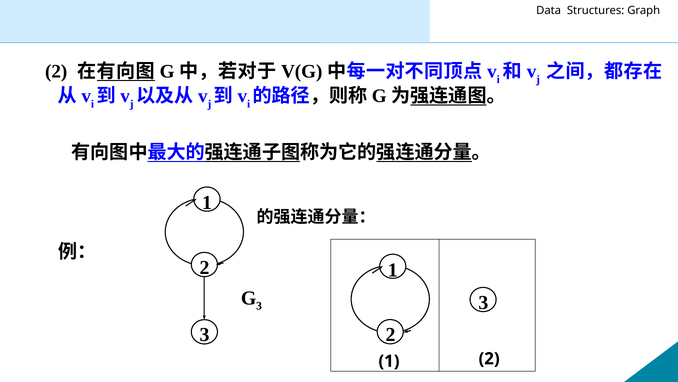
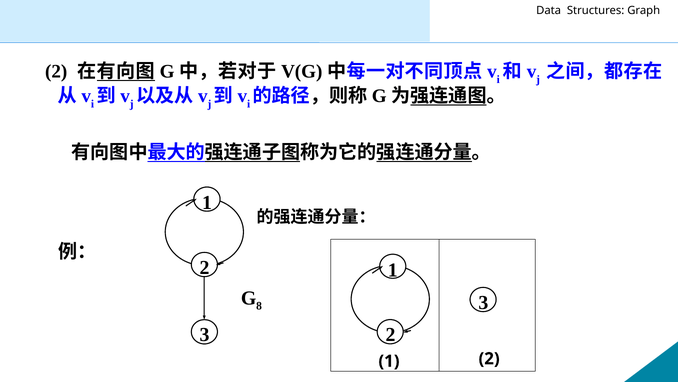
3: 3 -> 8 (259, 306)
